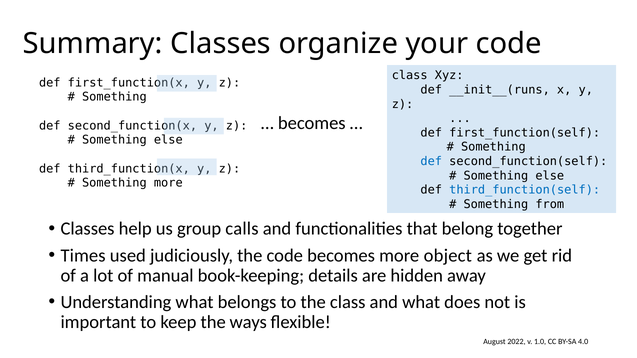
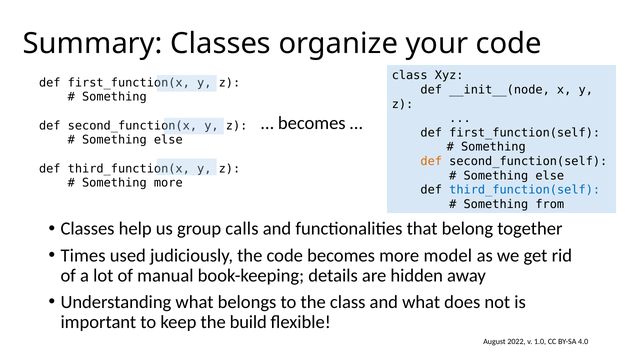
__init__(runs: __init__(runs -> __init__(node (500, 90)
def colour: blue -> orange (431, 162)
object: object -> model (448, 256)
ways: ways -> build (248, 322)
